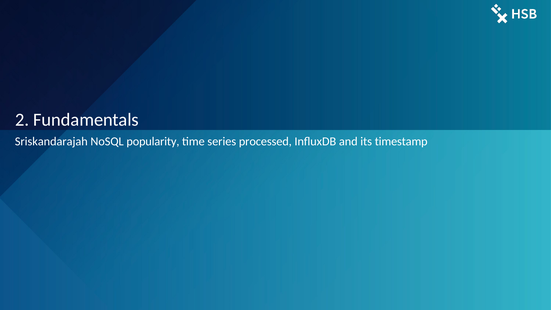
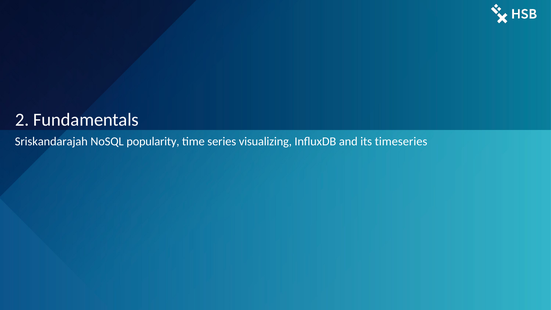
processed: processed -> visualizing (265, 141)
timestamp: timestamp -> timeseries (401, 141)
